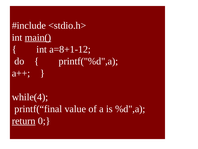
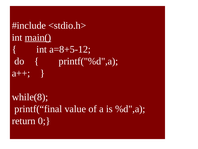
a=8+1-12: a=8+1-12 -> a=8+5-12 (70, 49)
while(4: while(4 -> while(8 (30, 97)
return underline: present -> none (24, 120)
